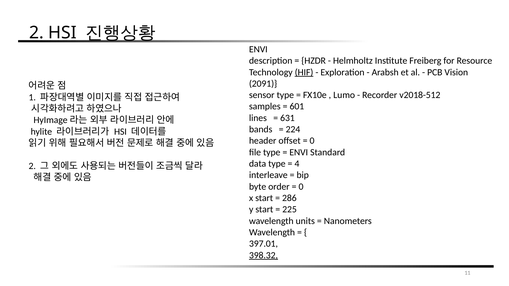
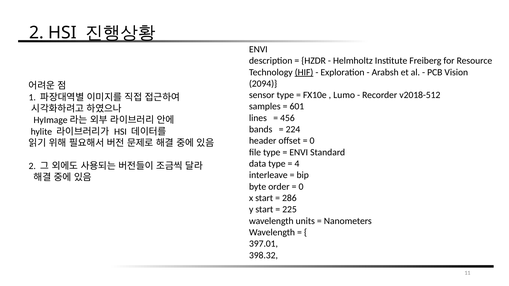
2091: 2091 -> 2094 (263, 84)
631: 631 -> 456 (287, 118)
398.32 underline: present -> none (263, 256)
